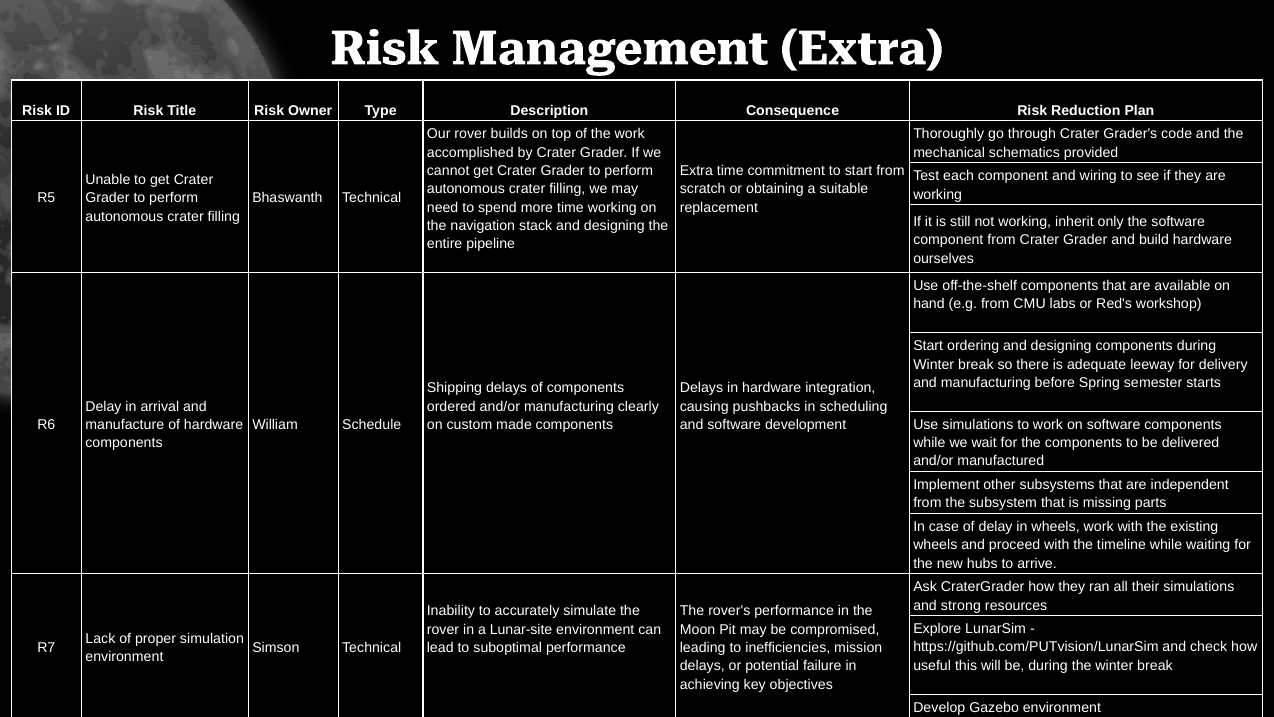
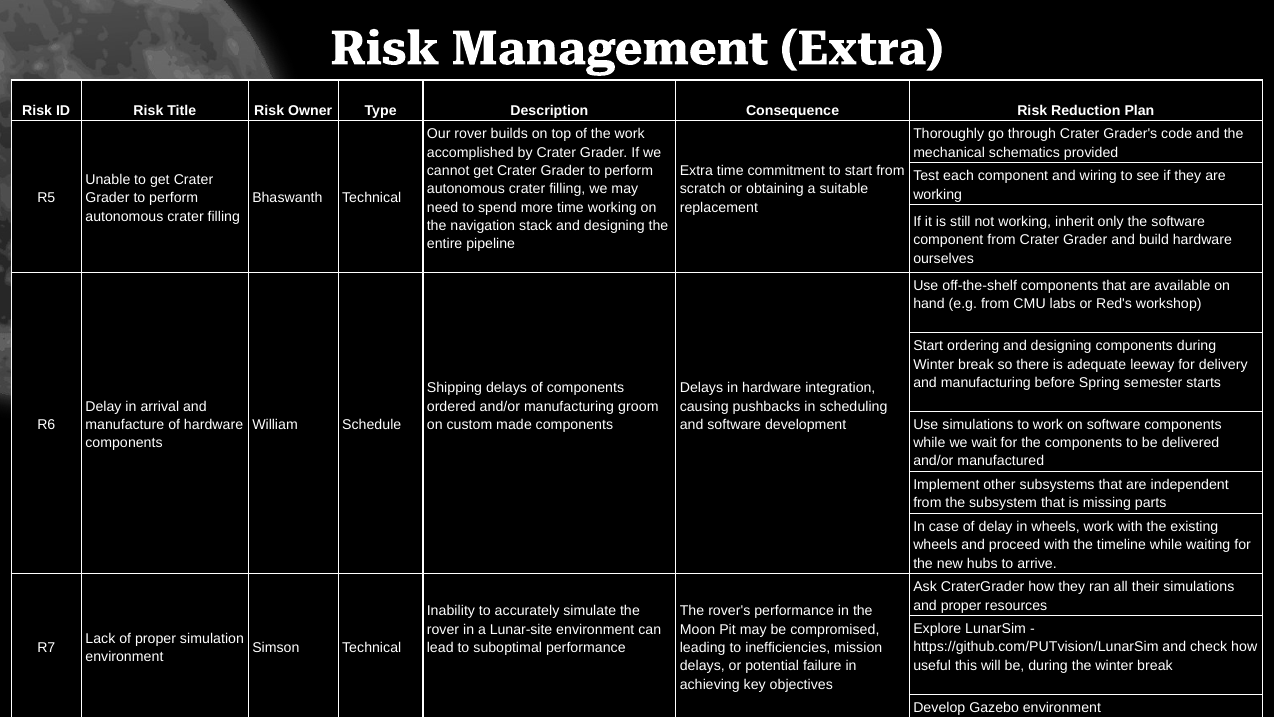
clearly: clearly -> groom (638, 406)
and strong: strong -> proper (961, 605)
